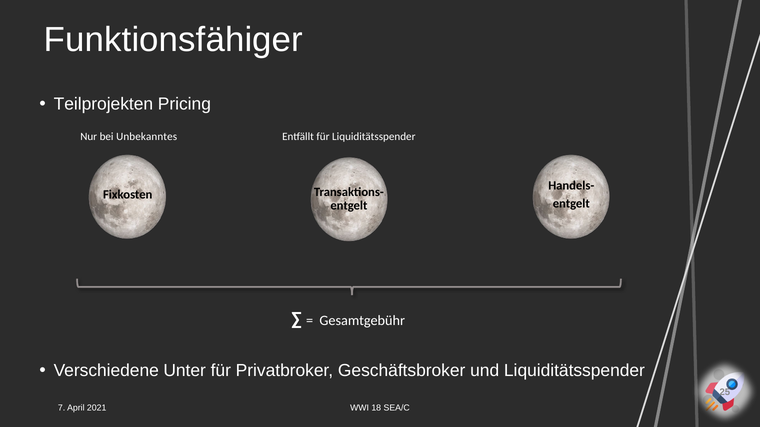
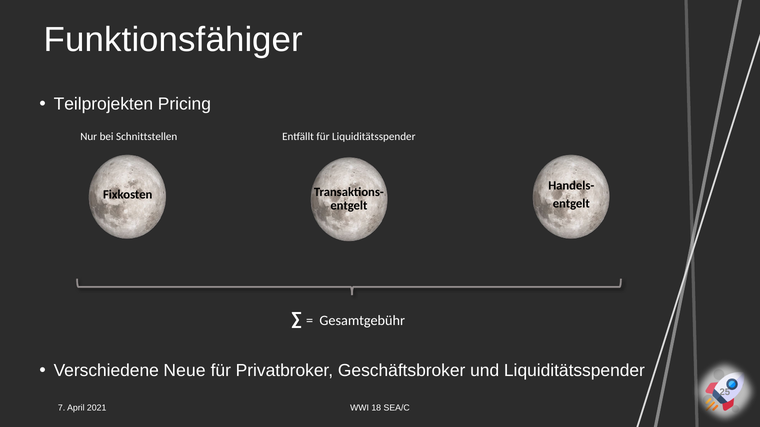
Unbekanntes: Unbekanntes -> Schnittstellen (147, 137)
Unter: Unter -> Neue (185, 371)
